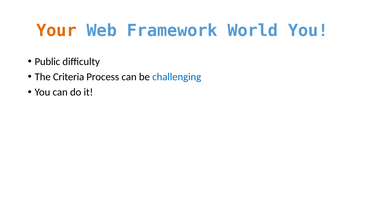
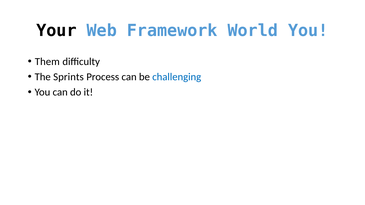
Your colour: orange -> black (56, 31)
Public: Public -> Them (47, 62)
Criteria: Criteria -> Sprints (68, 77)
